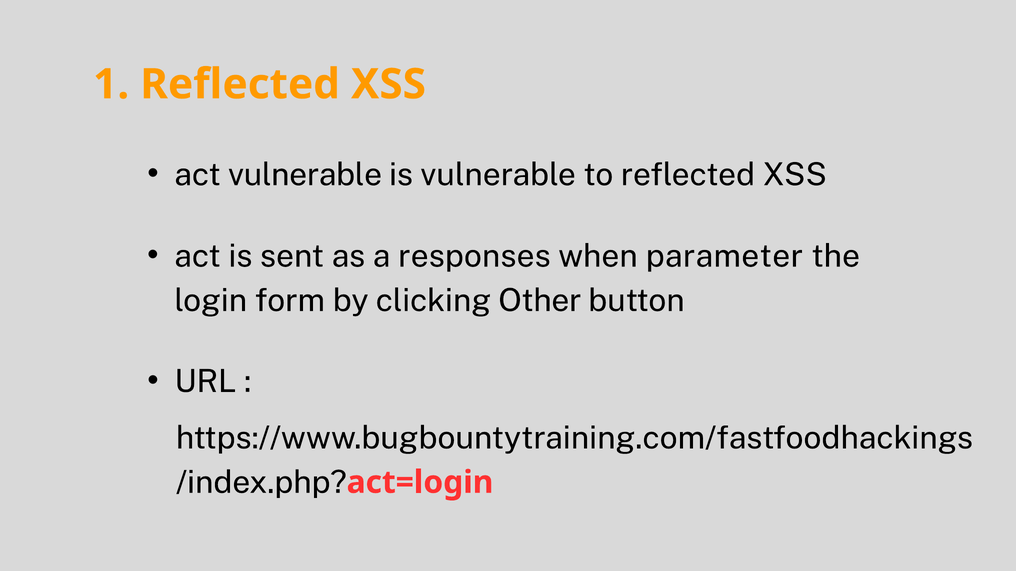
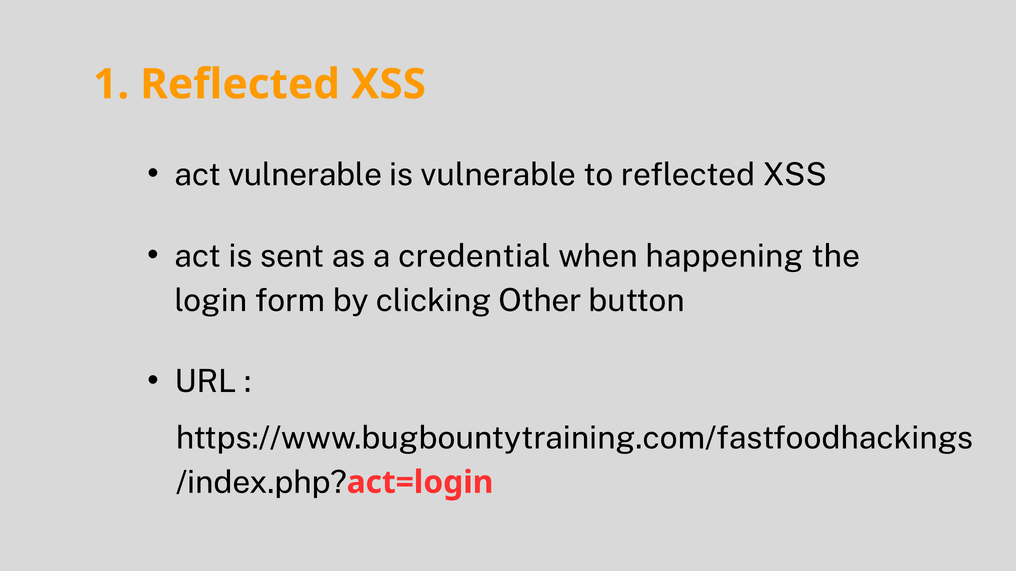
responses: responses -> credential (474, 256)
parameter: parameter -> happening (724, 256)
